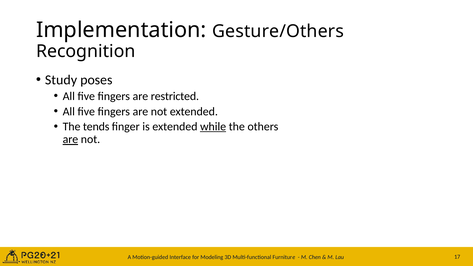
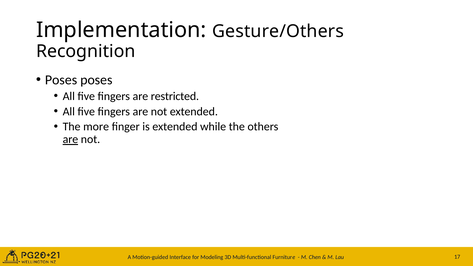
Study: Study -> Poses (61, 80)
tends: tends -> more (96, 127)
while underline: present -> none (213, 127)
